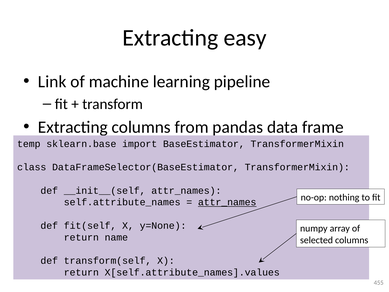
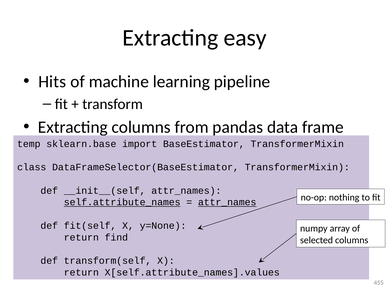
Link: Link -> Hits (52, 82)
self.attribute_names underline: none -> present (122, 202)
name: name -> find (116, 237)
